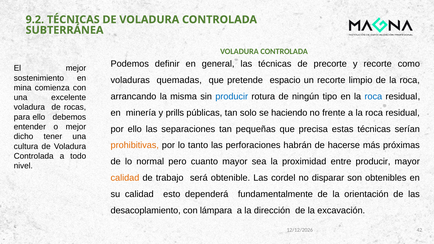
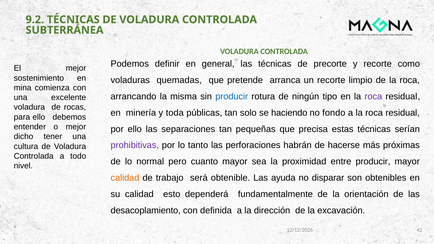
espacio: espacio -> arranca (285, 80)
roca colour: blue -> purple (373, 97)
prills: prills -> toda (175, 113)
frente: frente -> fondo (334, 113)
prohibitivas colour: orange -> purple (135, 145)
cordel: cordel -> ayuda (283, 178)
lámpara: lámpara -> definida (216, 211)
